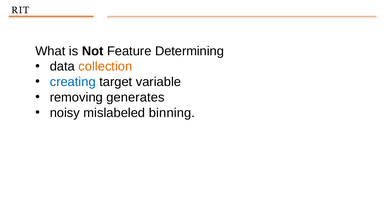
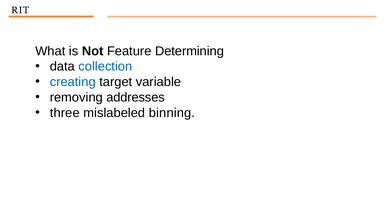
collection colour: orange -> blue (105, 67)
generates: generates -> addresses (136, 98)
noisy: noisy -> three (65, 113)
